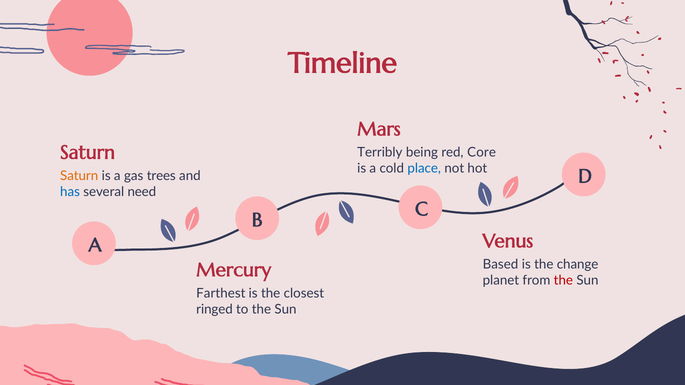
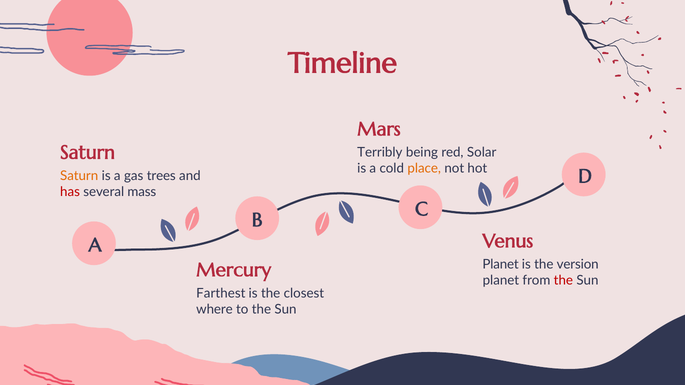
Core: Core -> Solar (482, 153)
place colour: blue -> orange (424, 169)
has colour: blue -> red (70, 192)
need: need -> mass (142, 192)
Based: Based -> Planet (501, 265)
change: change -> version (578, 265)
ringed: ringed -> where (214, 310)
